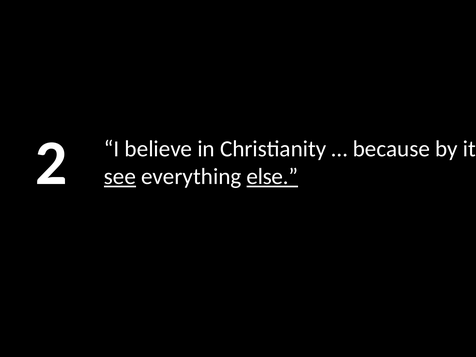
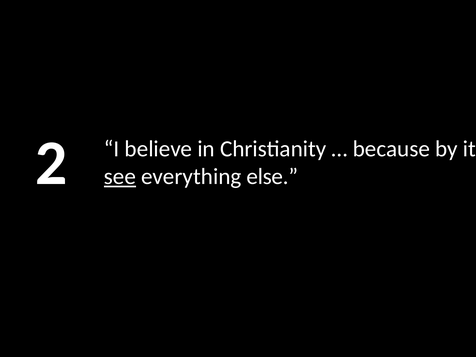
else underline: present -> none (272, 177)
